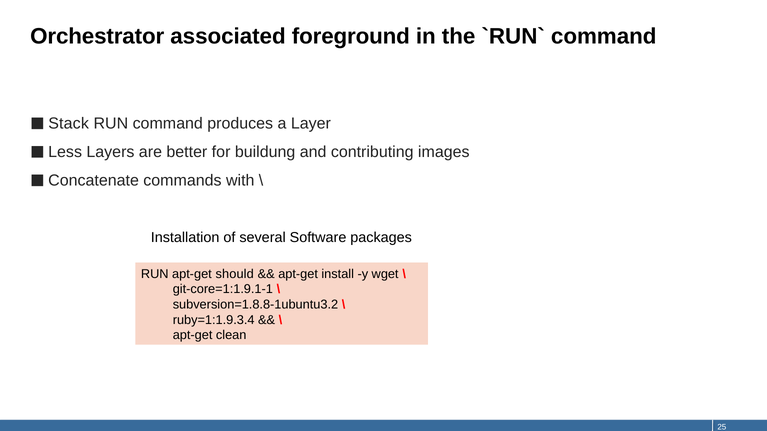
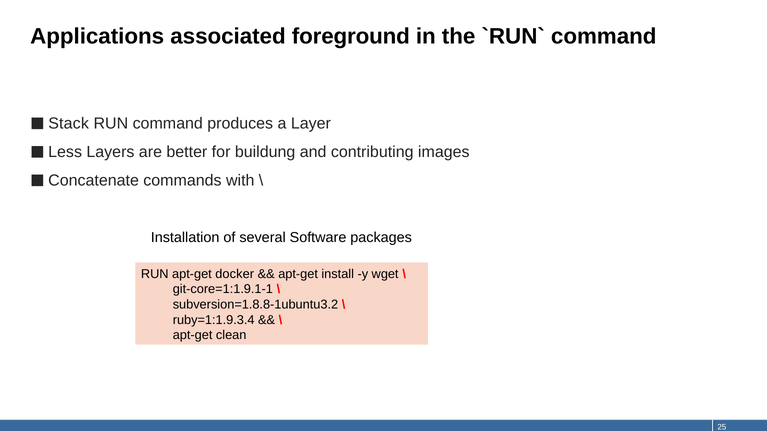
Orchestrator: Orchestrator -> Applications (97, 37)
should: should -> docker (235, 274)
